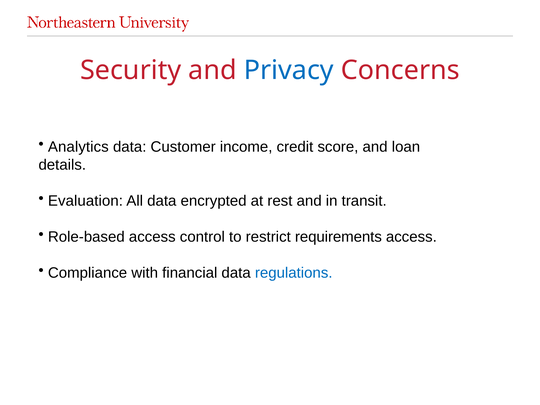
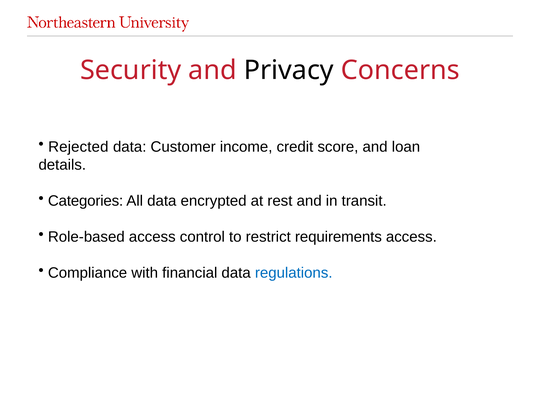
Privacy colour: blue -> black (289, 70)
Analytics: Analytics -> Rejected (78, 147)
Evaluation: Evaluation -> Categories (86, 201)
